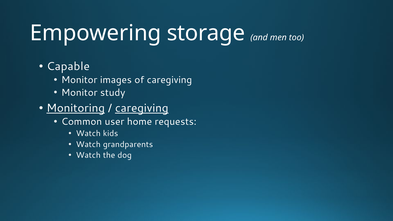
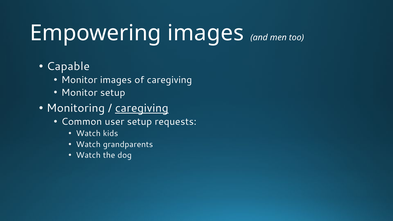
Empowering storage: storage -> images (206, 33)
Monitor study: study -> setup (113, 93)
Monitoring underline: present -> none (76, 108)
user home: home -> setup (139, 122)
